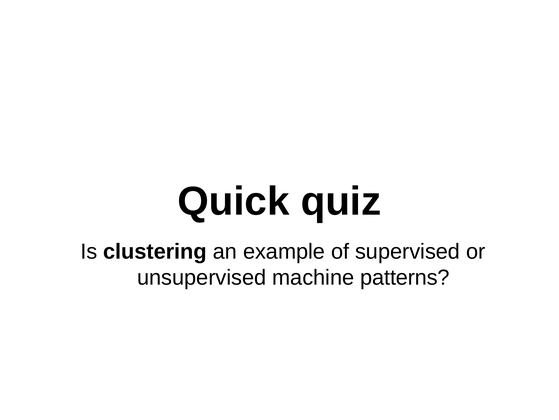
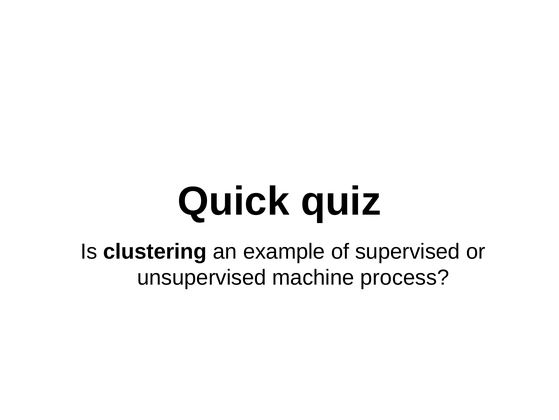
patterns: patterns -> process (405, 277)
